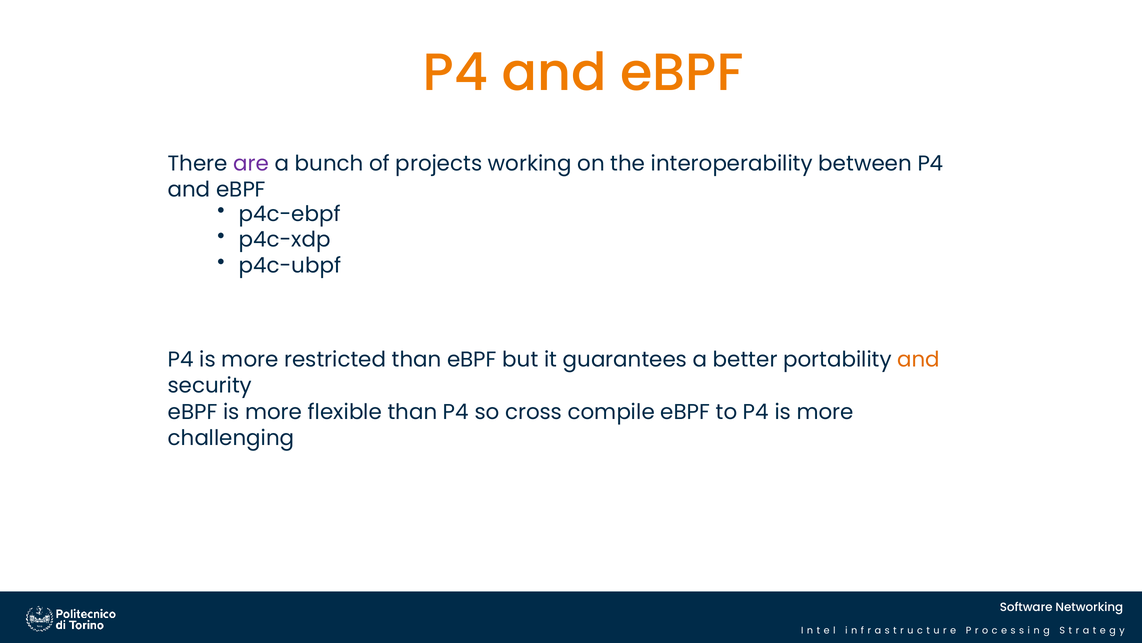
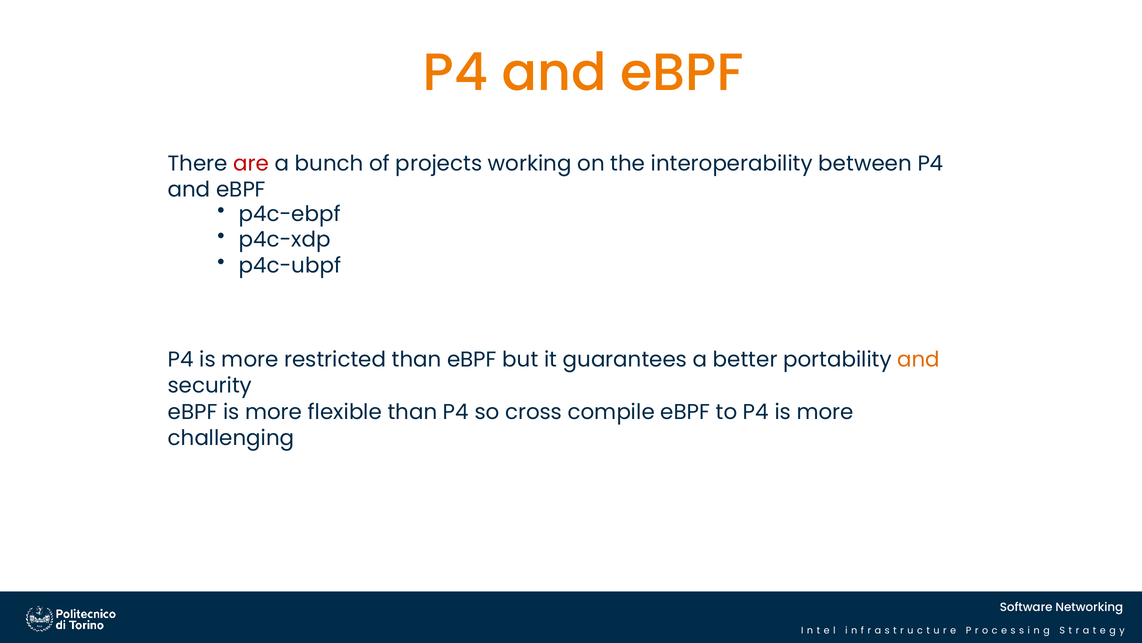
are colour: purple -> red (251, 164)
